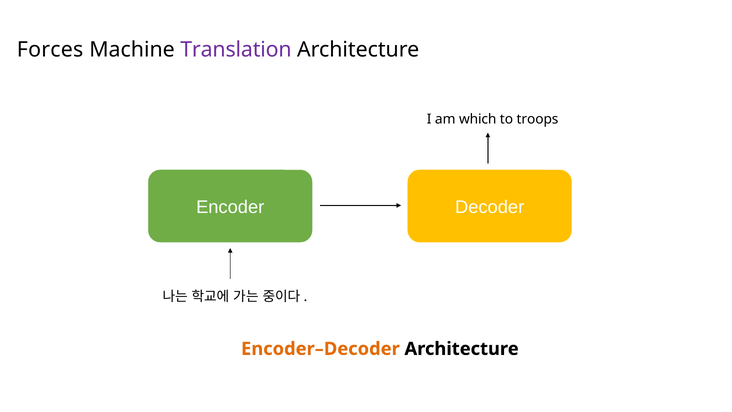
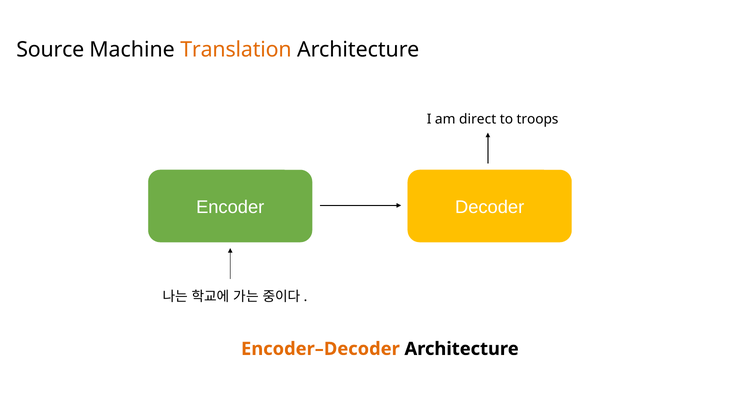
Forces: Forces -> Source (50, 50)
Translation colour: purple -> orange (236, 50)
which: which -> direct (478, 119)
